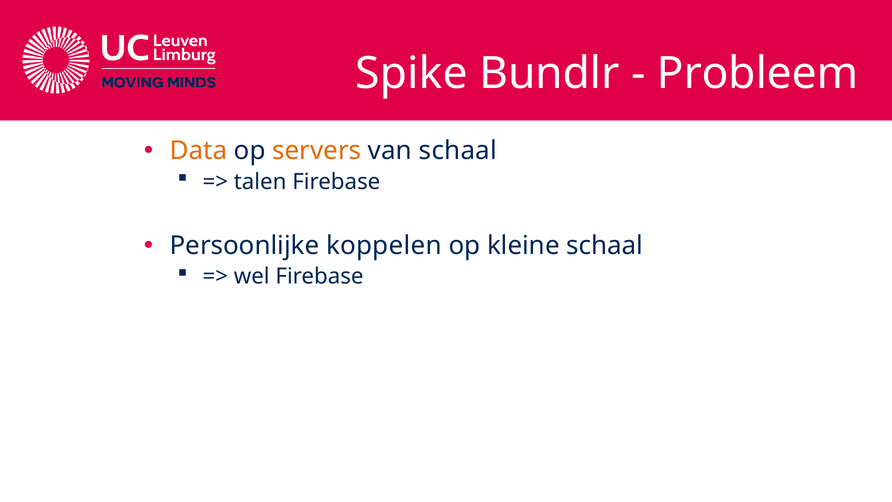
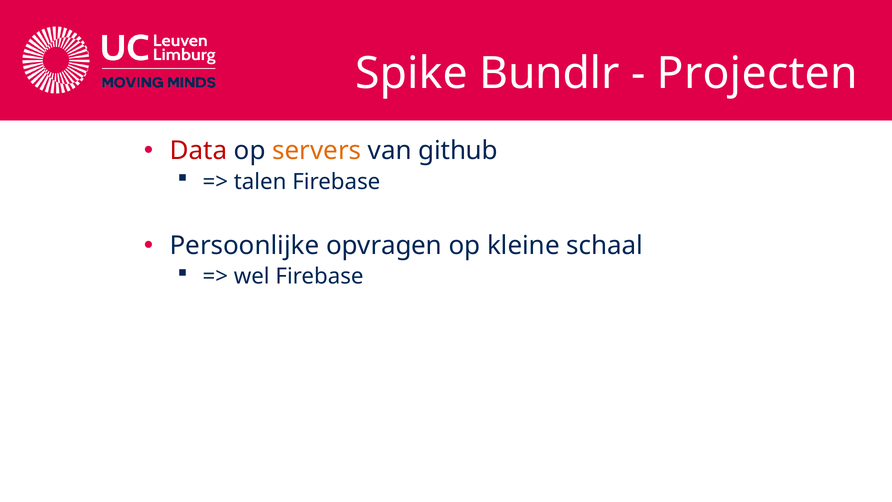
Probleem: Probleem -> Projecten (757, 73)
Data colour: orange -> red (199, 151)
van schaal: schaal -> github (458, 151)
koppelen: koppelen -> opvragen (384, 246)
